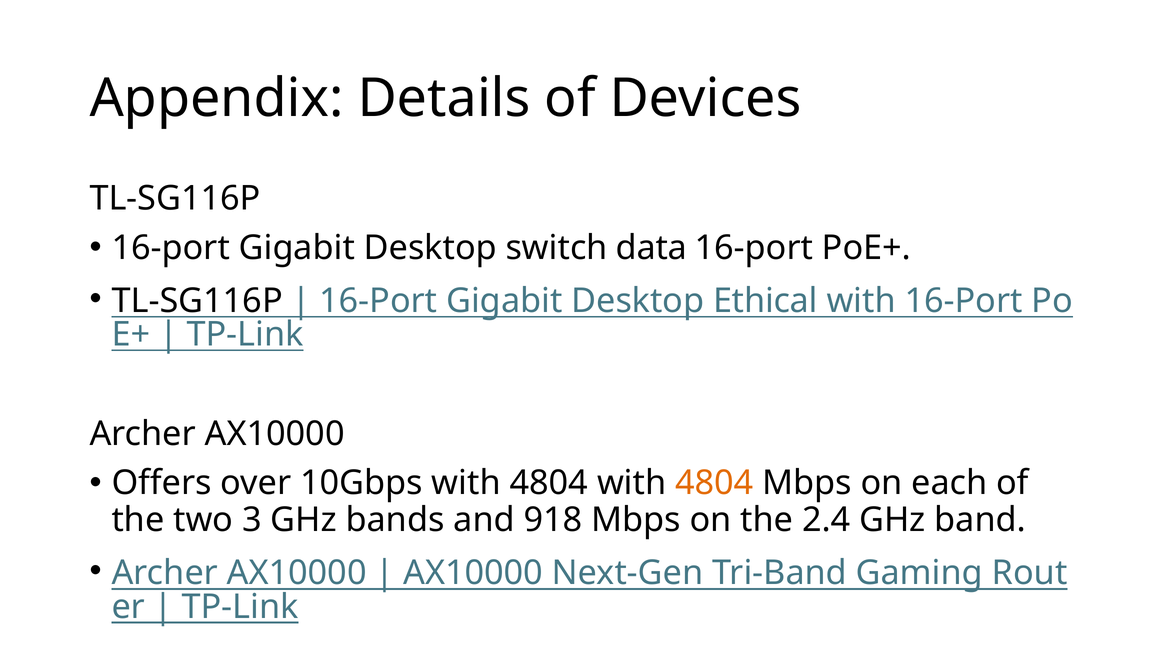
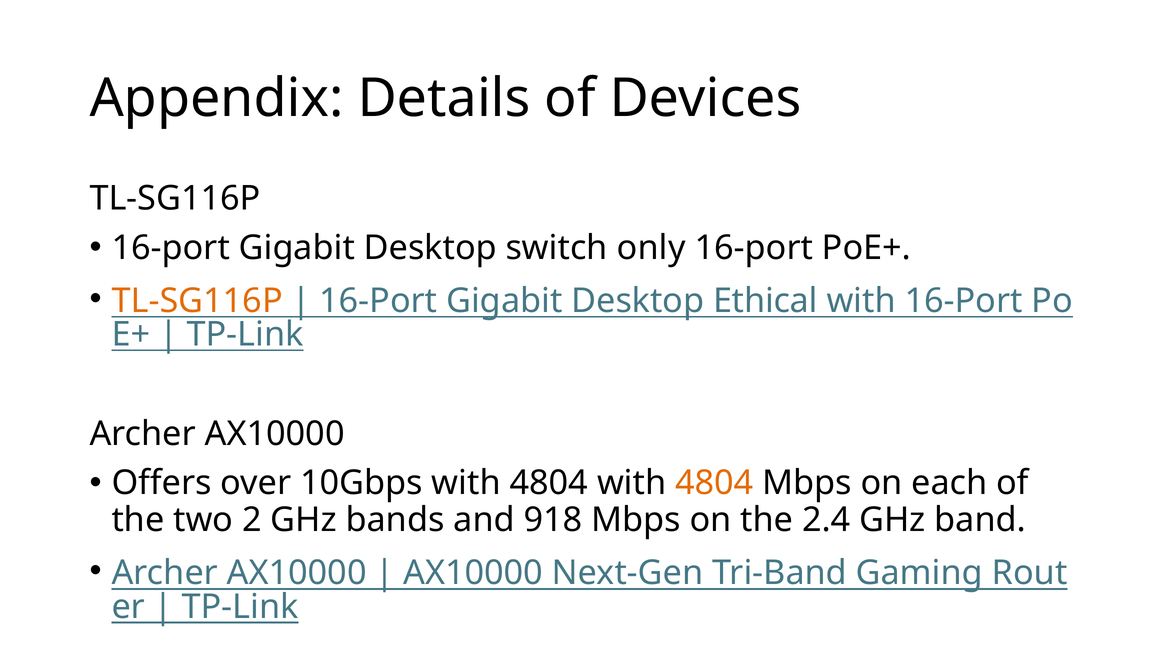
data: data -> only (651, 248)
TL-SG116P colour: black -> orange (197, 301)
3: 3 -> 2 (252, 520)
